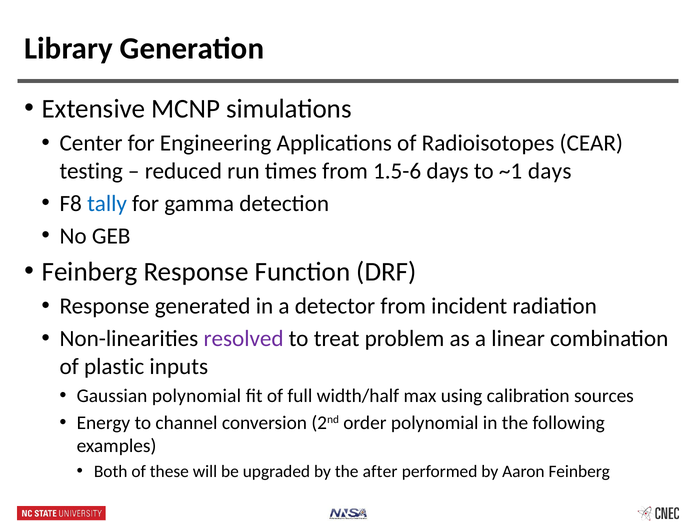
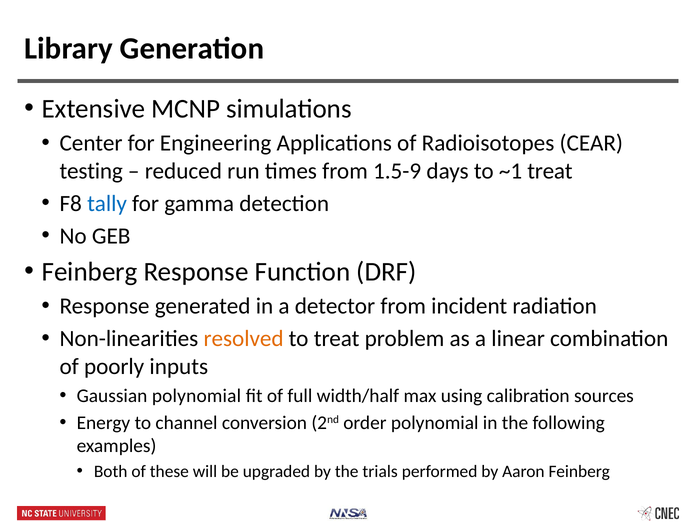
1.5-6: 1.5-6 -> 1.5-9 (397, 171)
~1 days: days -> treat (550, 171)
resolved colour: purple -> orange (244, 339)
plastic: plastic -> poorly (114, 367)
after: after -> trials (380, 471)
